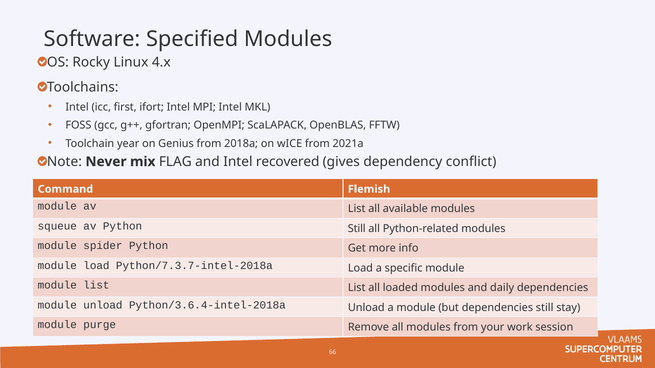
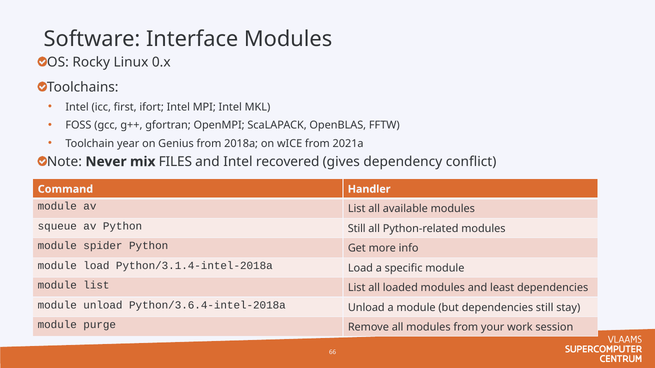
Specified: Specified -> Interface (192, 39)
4.x: 4.x -> 0.x (161, 62)
FLAG: FLAG -> FILES (175, 162)
Flemish: Flemish -> Handler (369, 189)
Python/7.3.7-intel-2018a: Python/7.3.7-intel-2018a -> Python/3.1.4-intel-2018a (194, 266)
daily: daily -> least (502, 288)
